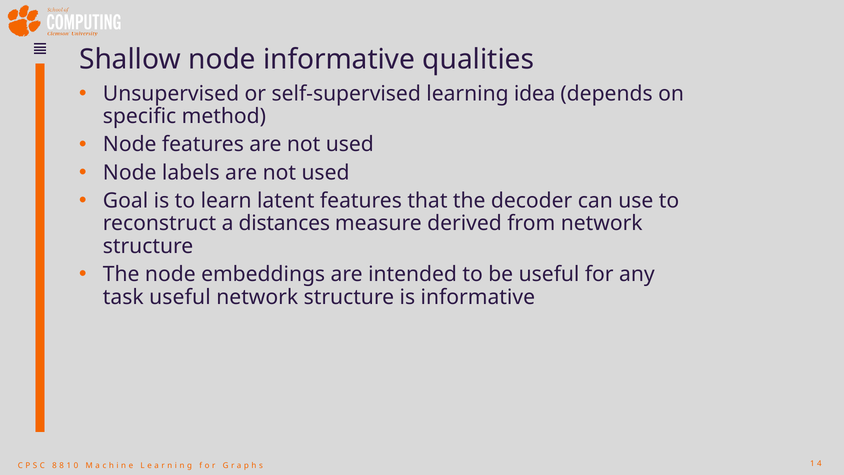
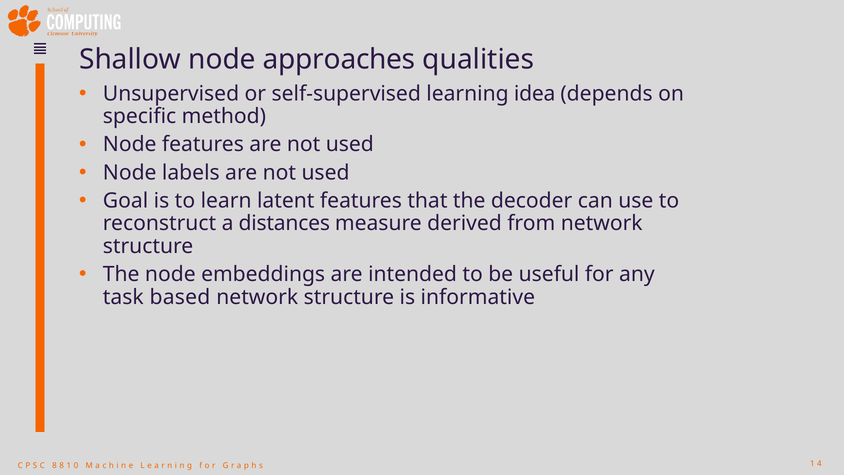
node informative: informative -> approaches (339, 59)
task useful: useful -> based (180, 297)
